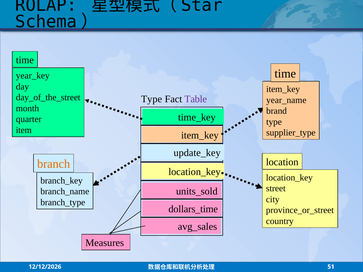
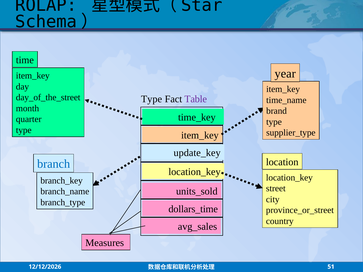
time: time -> year (285, 74)
year_key: year_key -> item_key (33, 76)
year_name: year_name -> time_name (286, 100)
item: item -> type (24, 130)
branch colour: orange -> blue (54, 164)
